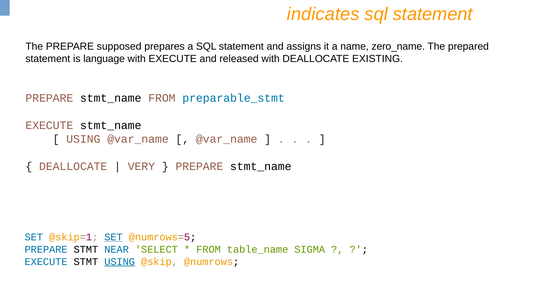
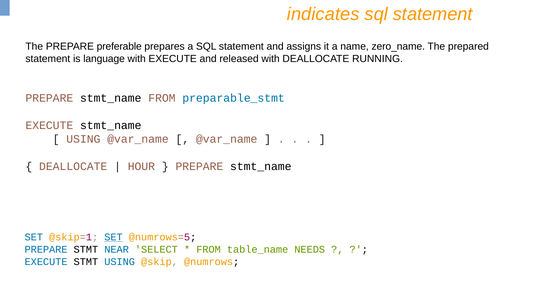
supposed: supposed -> preferable (119, 46)
EXISTING: EXISTING -> RUNNING (378, 59)
VERY: VERY -> HOUR (141, 166)
SIGMA: SIGMA -> NEEDS (310, 249)
USING underline: present -> none (120, 261)
